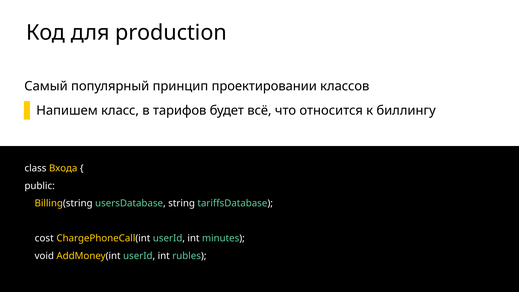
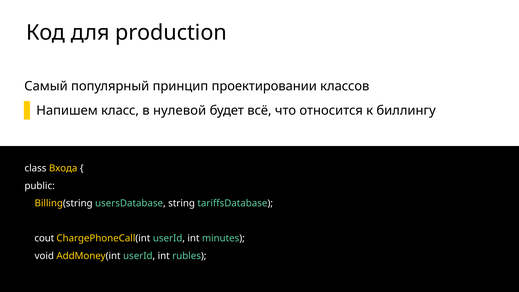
тарифов: тарифов -> нулевой (180, 111)
cost: cost -> cout (44, 238)
